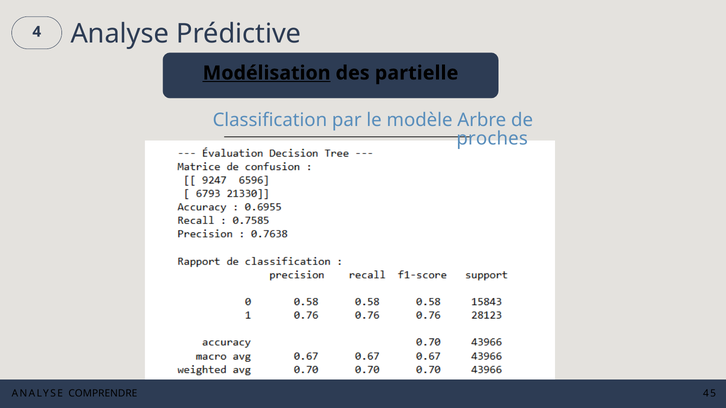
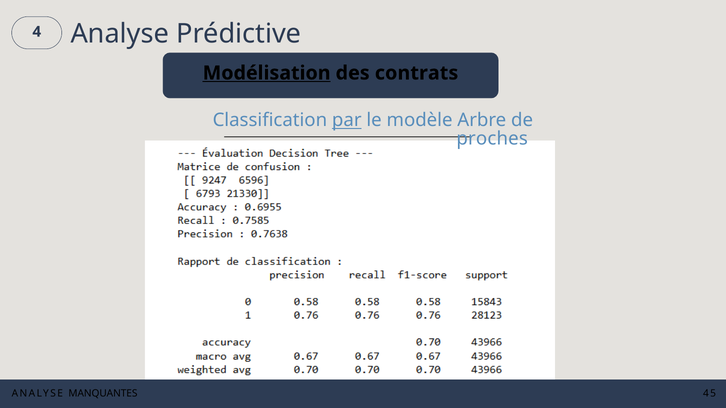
partielle: partielle -> contrats (417, 73)
par underline: none -> present (347, 120)
COMPRENDRE: COMPRENDRE -> MANQUANTES (103, 394)
